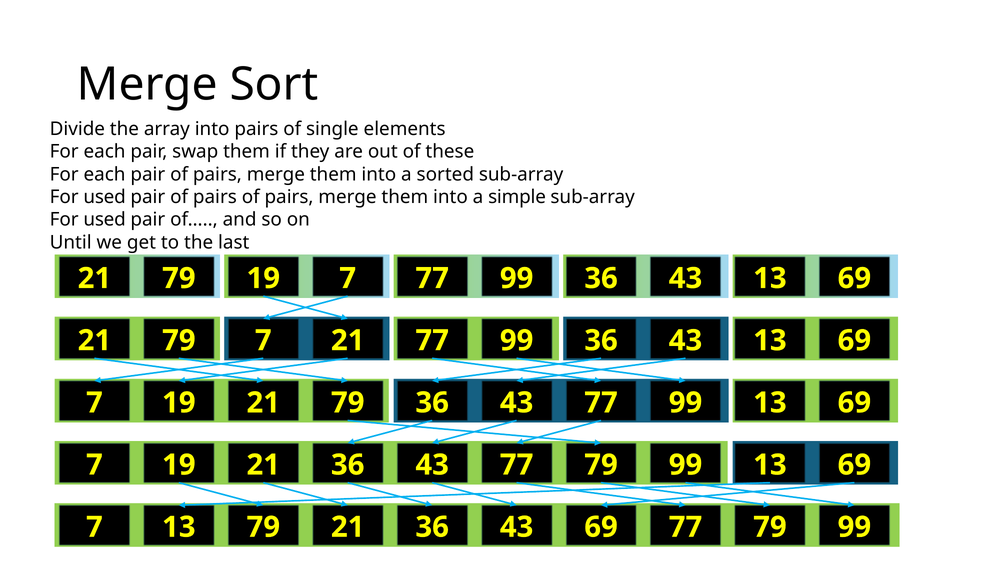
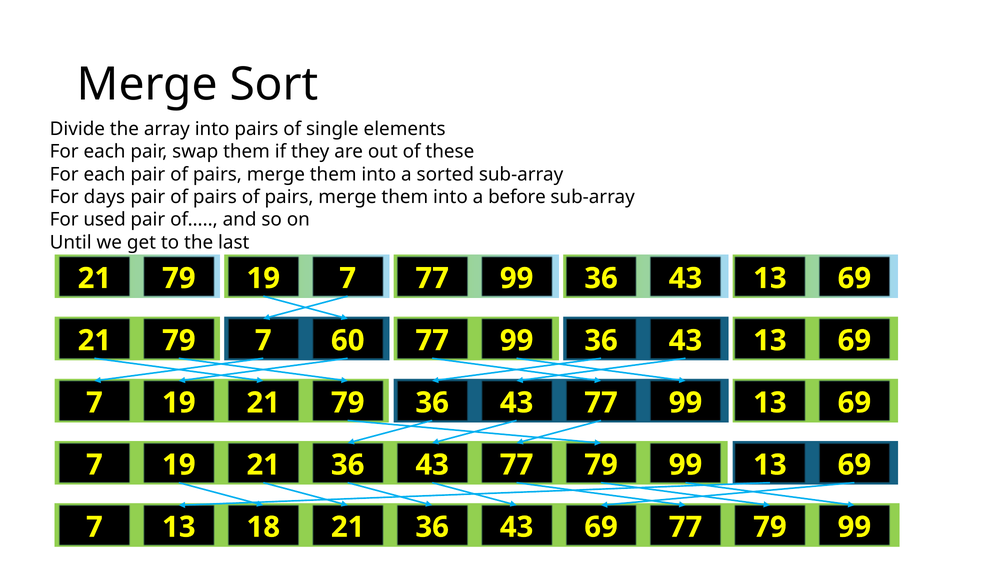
used: used -> days (104, 197)
simple: simple -> before (517, 197)
7 21: 21 -> 60 (348, 340)
13 79: 79 -> 18 (263, 527)
